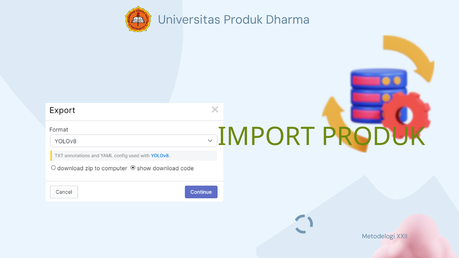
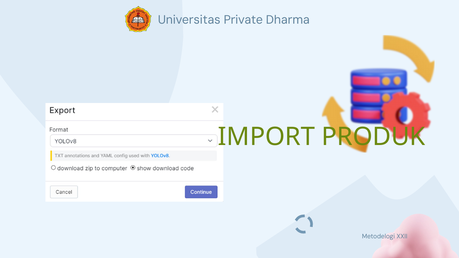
Universitas Produk: Produk -> Private (243, 20)
